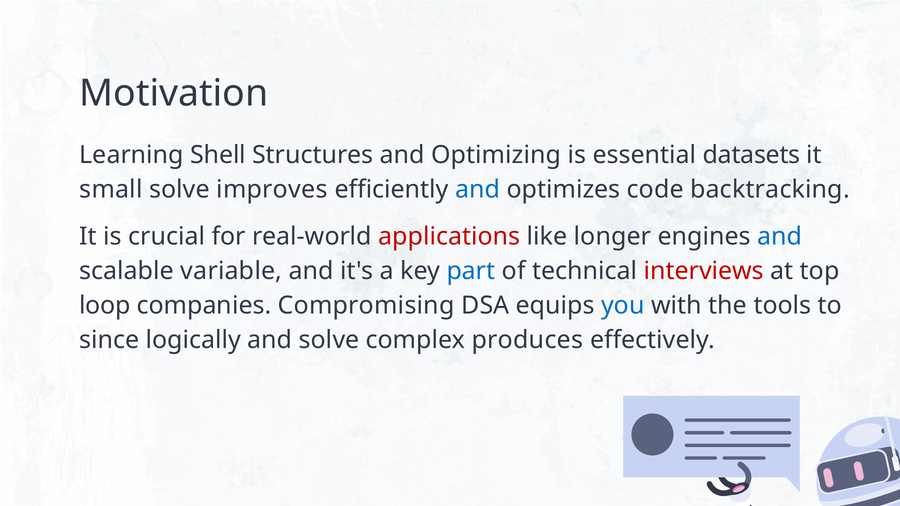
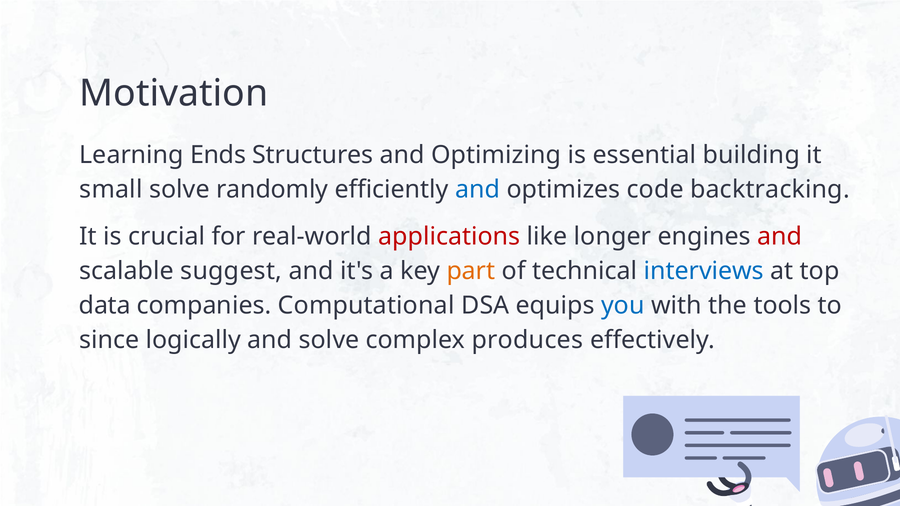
Shell: Shell -> Ends (218, 155)
datasets: datasets -> building (751, 155)
improves: improves -> randomly (272, 189)
and colour: blue -> red (780, 237)
variable: variable -> suggest (231, 271)
part colour: blue -> orange (471, 271)
interviews colour: red -> blue (704, 271)
loop: loop -> data (105, 306)
Compromising: Compromising -> Computational (366, 306)
